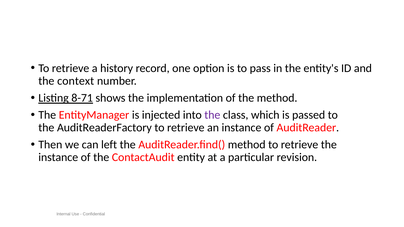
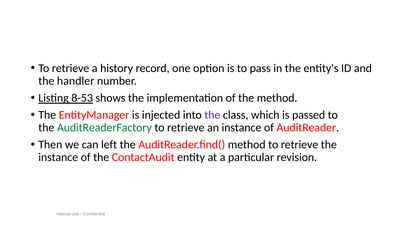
context: context -> handler (76, 81)
8-71: 8-71 -> 8-53 (82, 98)
AuditReaderFactory colour: black -> green (104, 128)
